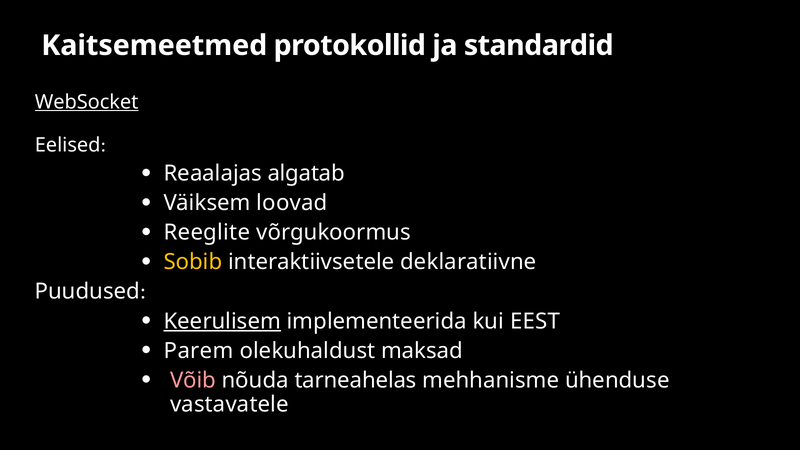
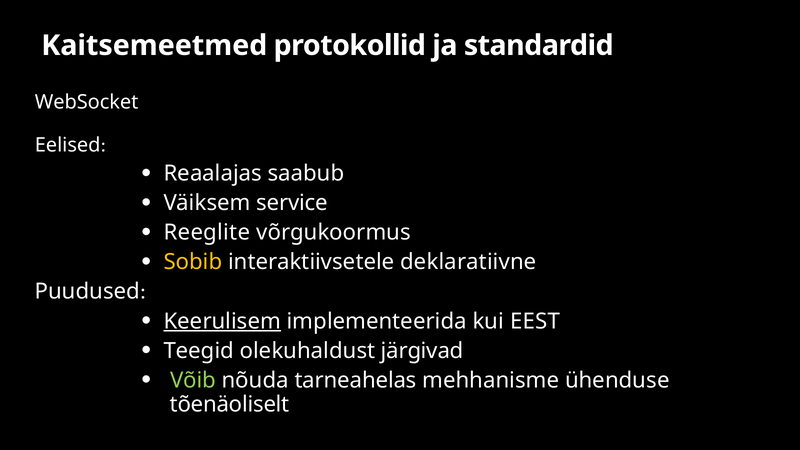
WebSocket underline: present -> none (87, 102)
algatab: algatab -> saabub (306, 173)
loovad: loovad -> service (292, 203)
Parem: Parem -> Teegid (199, 351)
maksad: maksad -> järgivad (422, 351)
Võib colour: pink -> light green (193, 380)
vastavatele: vastavatele -> tõenäoliselt (230, 404)
